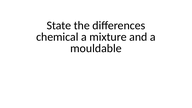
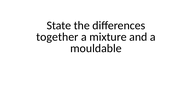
chemical: chemical -> together (57, 37)
